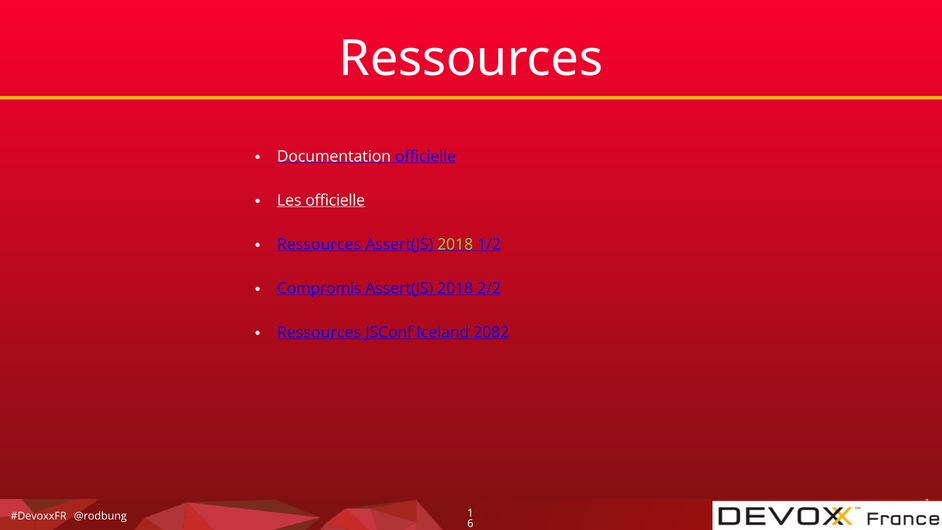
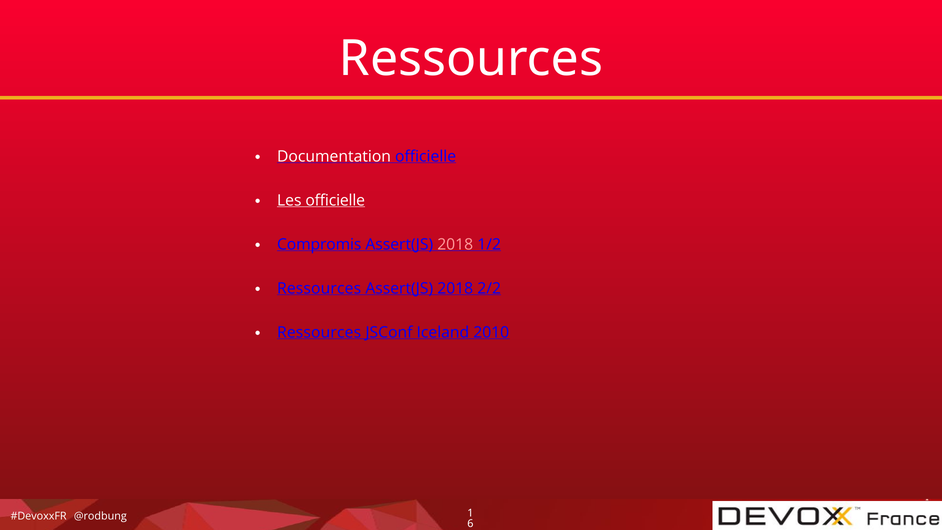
Ressources: Ressources -> Compromis (319, 245)
2018 colour: light green -> pink (455, 245)
Compromis: Compromis -> Ressources (319, 289)
2082: 2082 -> 2010 (491, 332)
